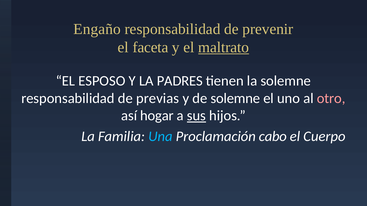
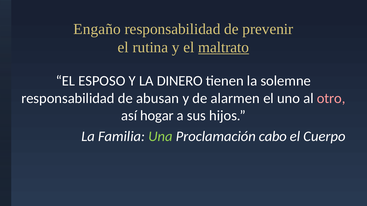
faceta: faceta -> rutina (150, 47)
PADRES: PADRES -> DINERO (180, 81)
previas: previas -> abusan (158, 99)
de solemne: solemne -> alarmen (235, 99)
sus underline: present -> none (196, 116)
Una colour: light blue -> light green (160, 137)
